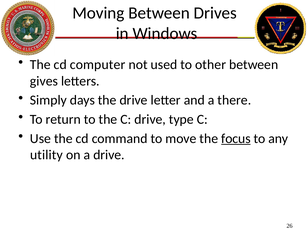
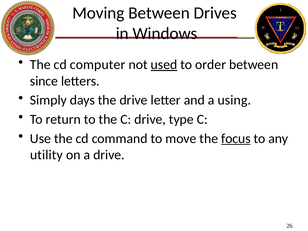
used underline: none -> present (164, 65)
other: other -> order (211, 65)
gives: gives -> since (44, 81)
there: there -> using (234, 100)
